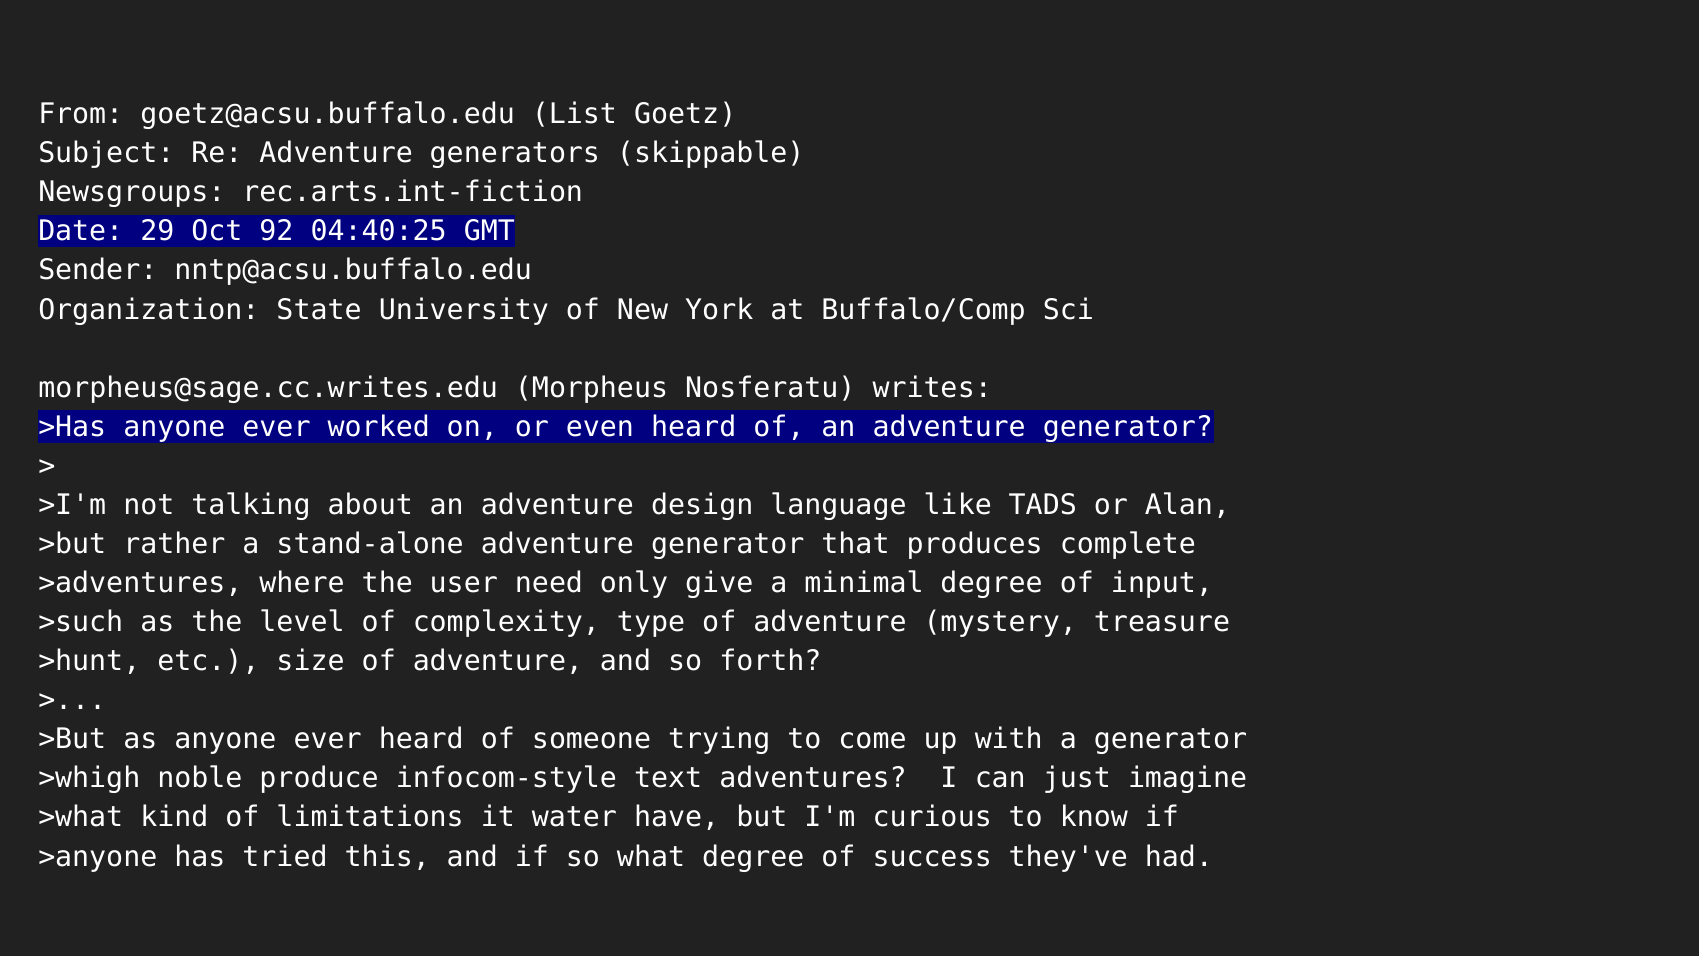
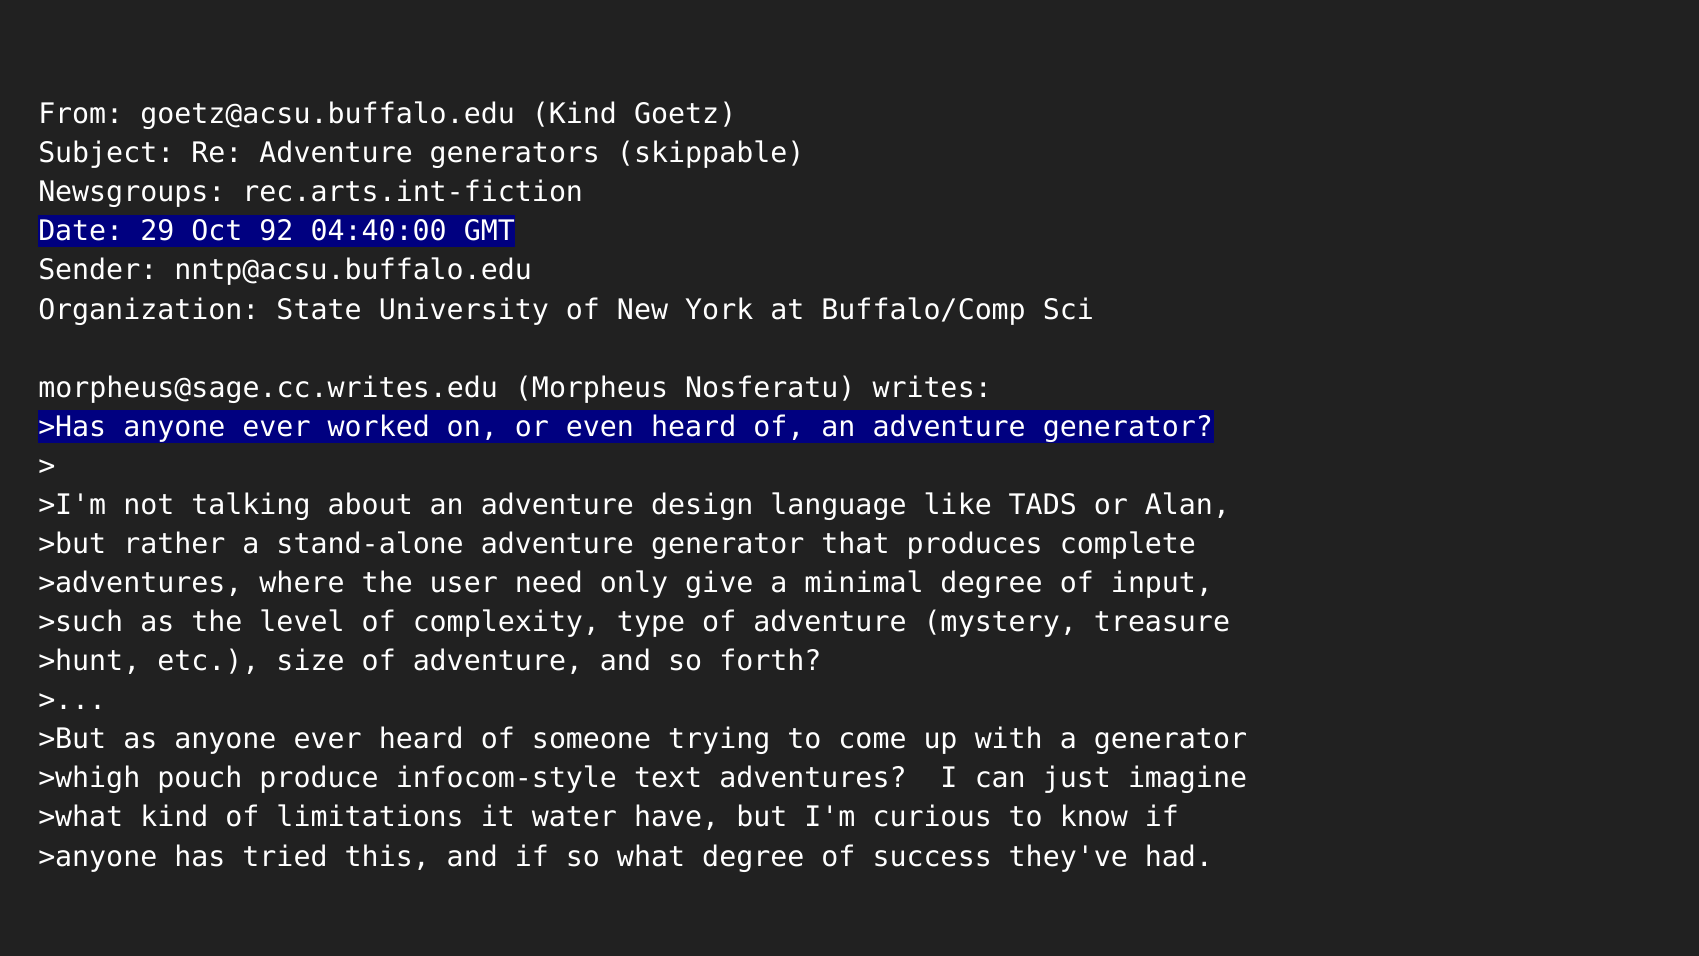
goetz@acsu.buffalo.edu List: List -> Kind (574, 114)
04:40:25: 04:40:25 -> 04:40:00 (379, 231)
noble: noble -> pouch (200, 778)
